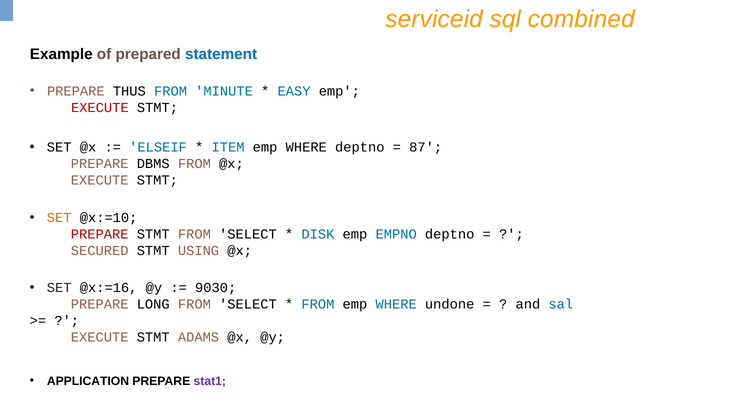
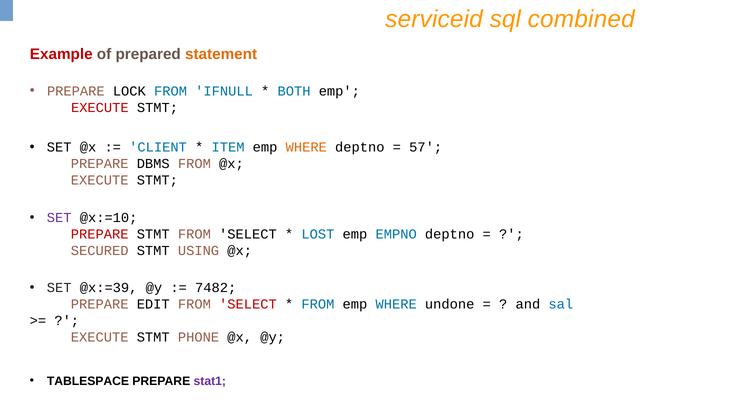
Example colour: black -> red (61, 54)
statement colour: blue -> orange (221, 54)
THUS: THUS -> LOCK (129, 91)
MINUTE: MINUTE -> IFNULL (224, 91)
EASY: EASY -> BOTH (294, 91)
ELSEIF: ELSEIF -> CLIENT (158, 147)
WHERE colour: black -> orange (306, 147)
87: 87 -> 57 (426, 147)
SET colour: orange -> purple (59, 218)
DISK: DISK -> LOST (318, 234)
@x:=16: @x:=16 -> @x:=39 (109, 288)
9030: 9030 -> 7482 (216, 288)
LONG: LONG -> EDIT (153, 304)
SELECT colour: black -> red (248, 304)
ADAMS: ADAMS -> PHONE (199, 337)
APPLICATION: APPLICATION -> TABLESPACE (88, 381)
